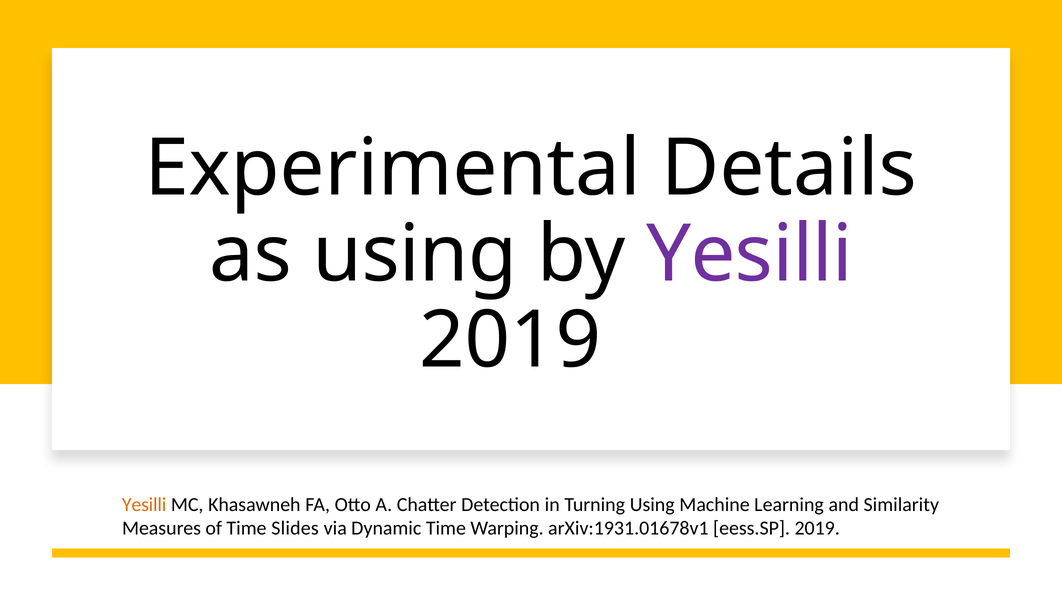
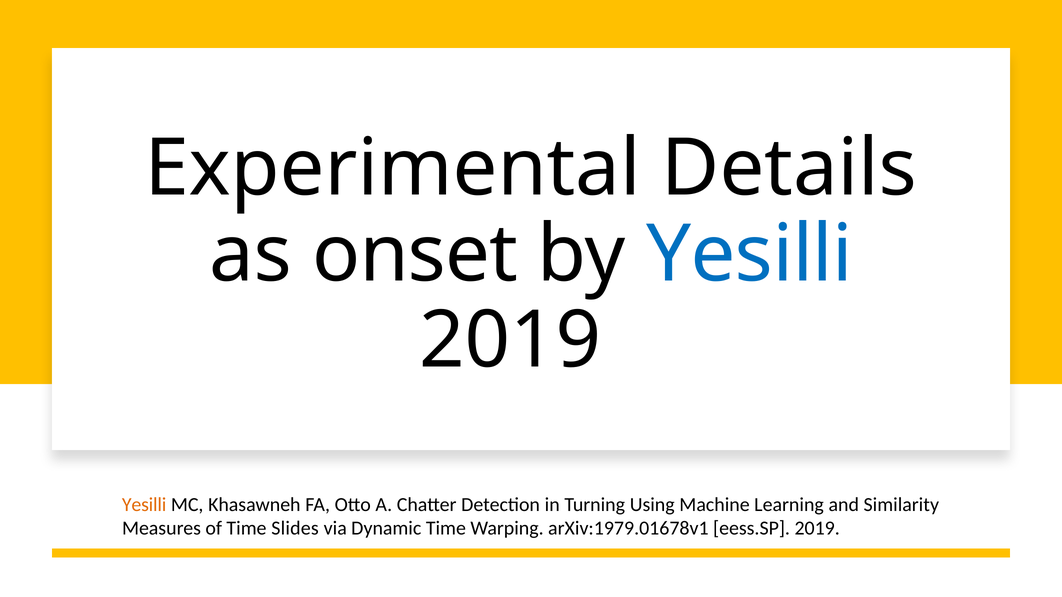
as using: using -> onset (415, 255)
Yesilli colour: purple -> blue (750, 255)
arXiv:1931.01678v1: arXiv:1931.01678v1 -> arXiv:1979.01678v1 (628, 529)
